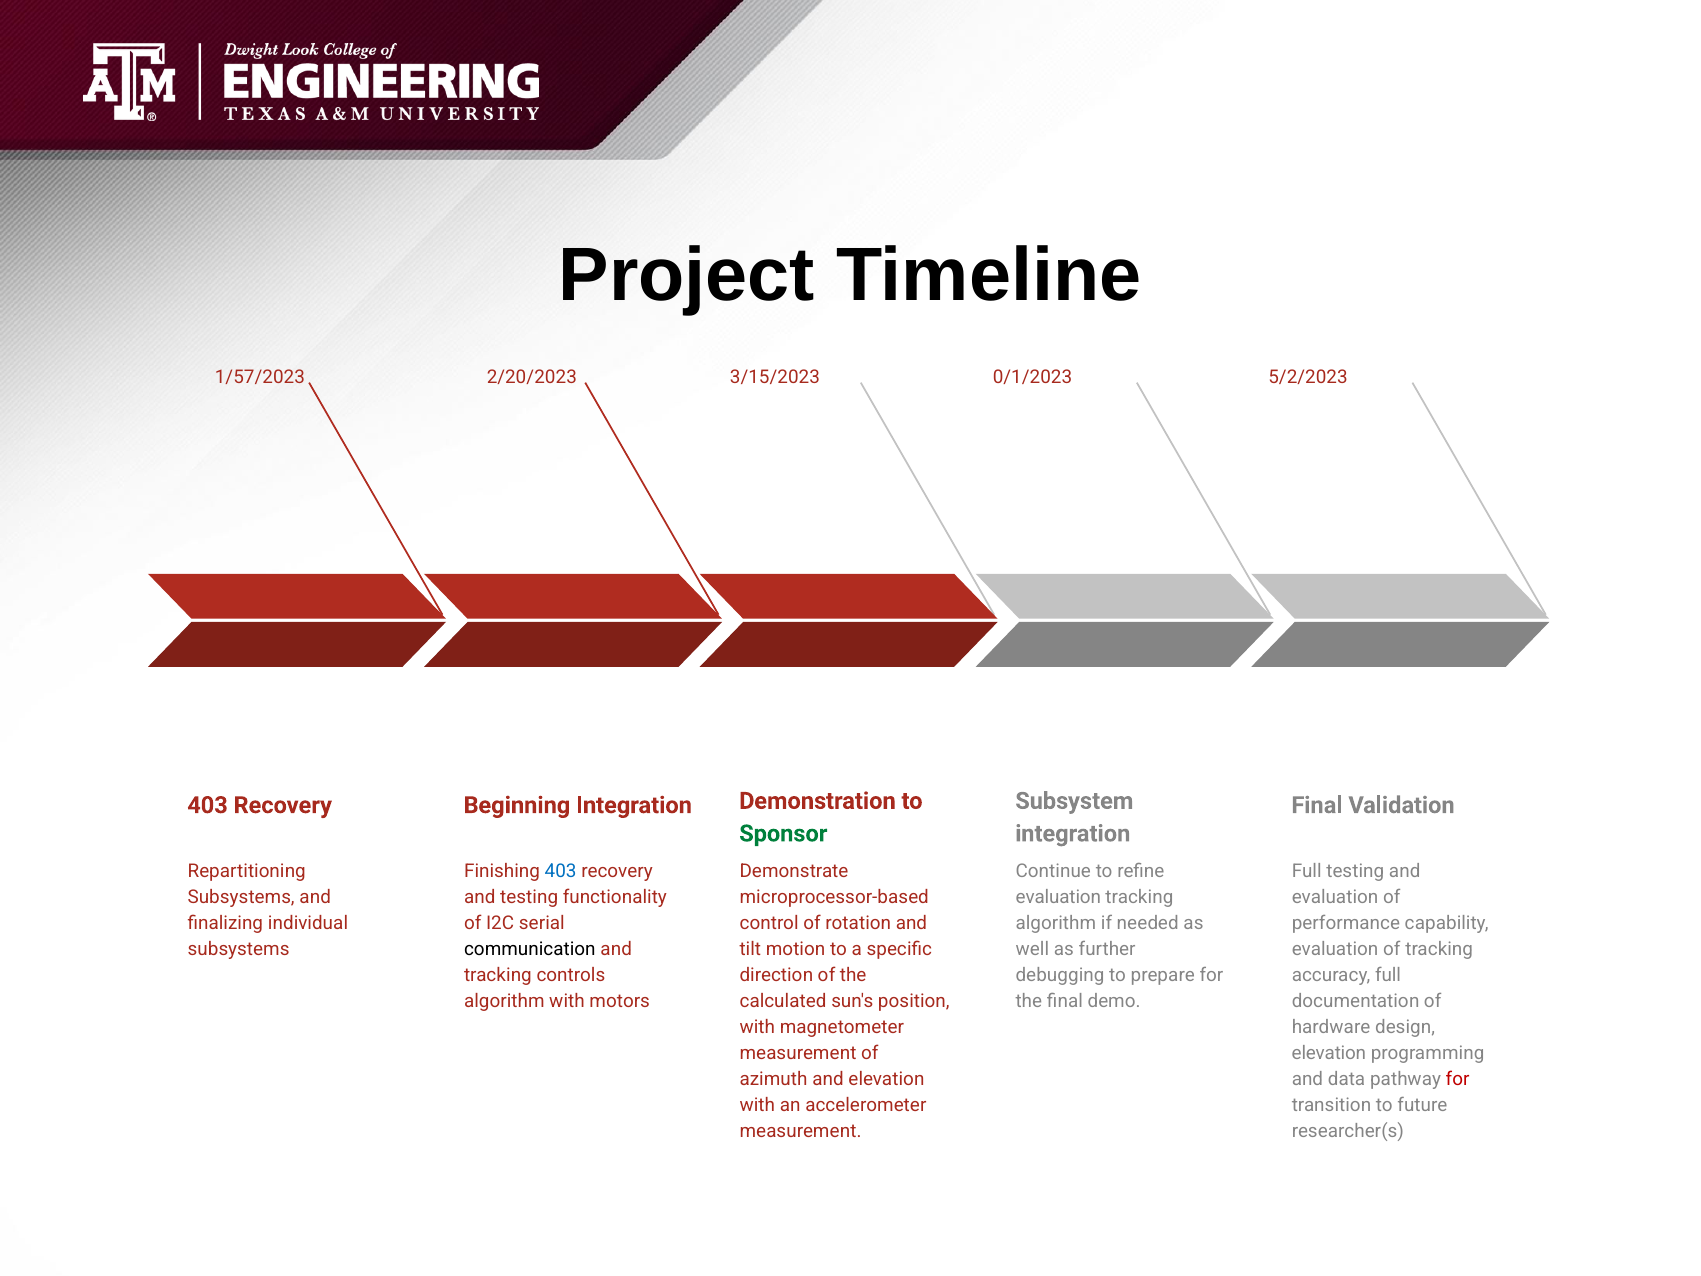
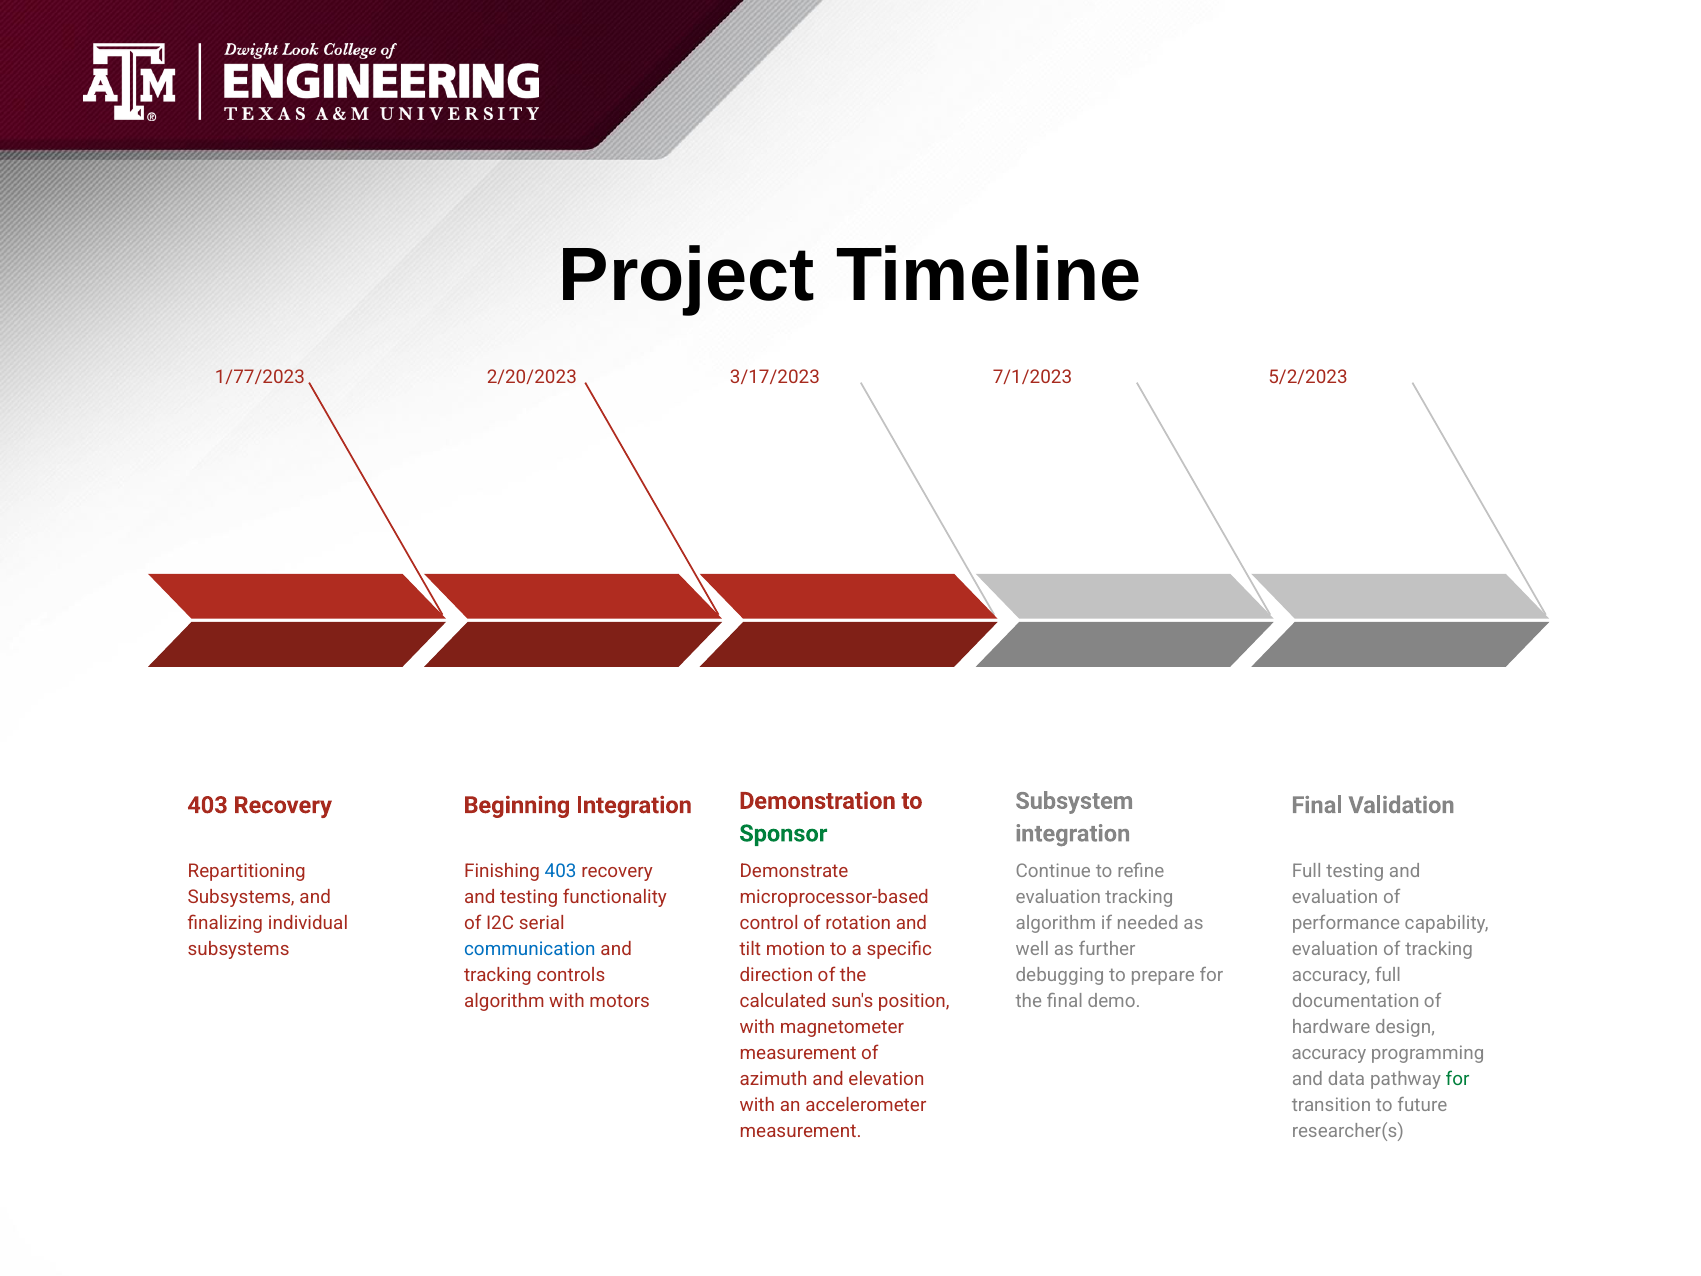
1/57/2023: 1/57/2023 -> 1/77/2023 (260, 378)
3/15/2023: 3/15/2023 -> 3/17/2023 (775, 378)
0/1/2023: 0/1/2023 -> 7/1/2023 (1032, 378)
communication colour: black -> blue (530, 949)
elevation: elevation -> accuracy (1329, 1053)
for colour: red -> green (1458, 1079)
